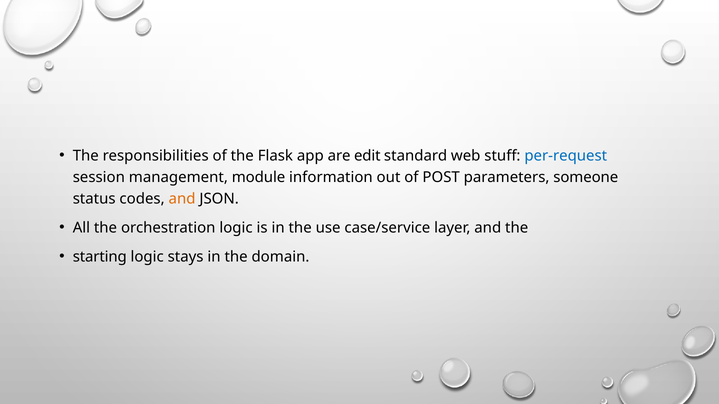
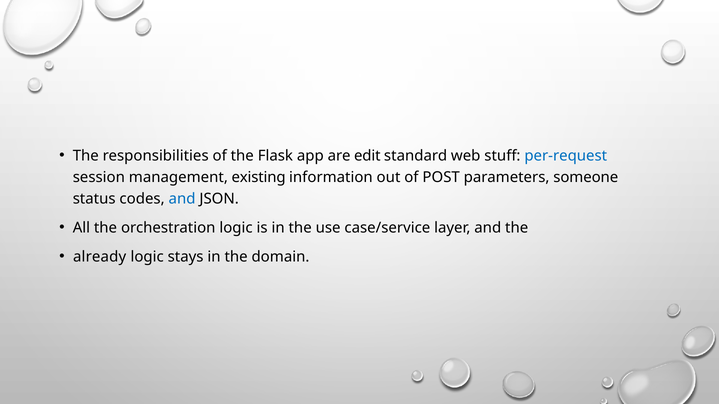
module: module -> existing (259, 177)
and colour: orange -> blue (182, 199)
starting: starting -> already (100, 257)
